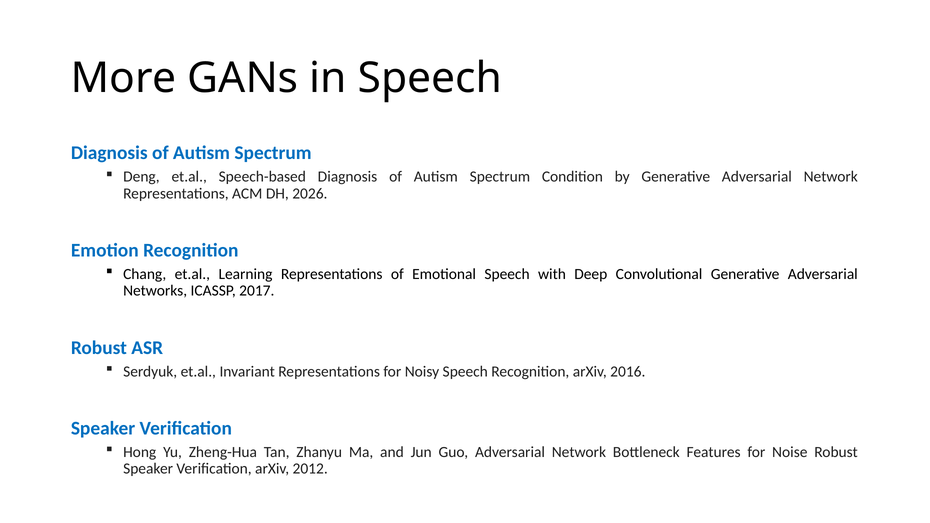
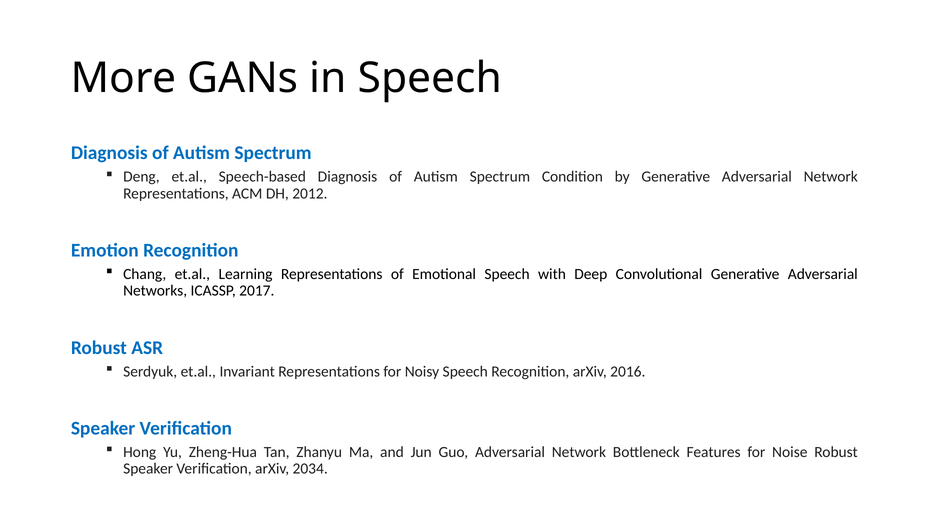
2026: 2026 -> 2012 (310, 193)
2012: 2012 -> 2034 (310, 469)
